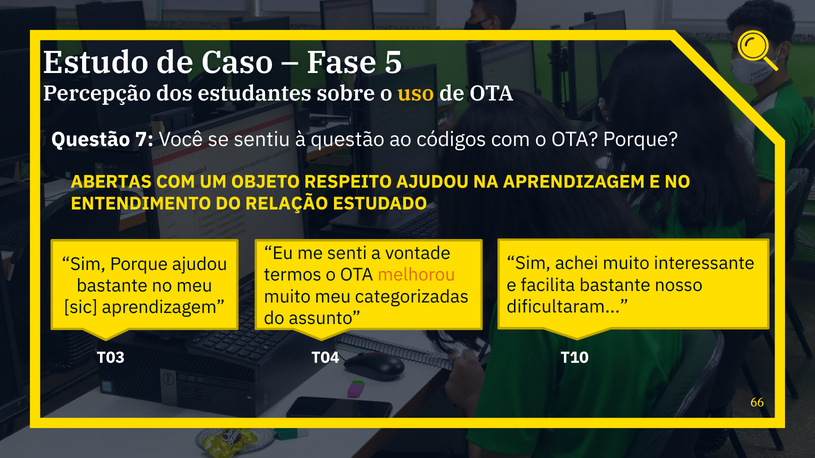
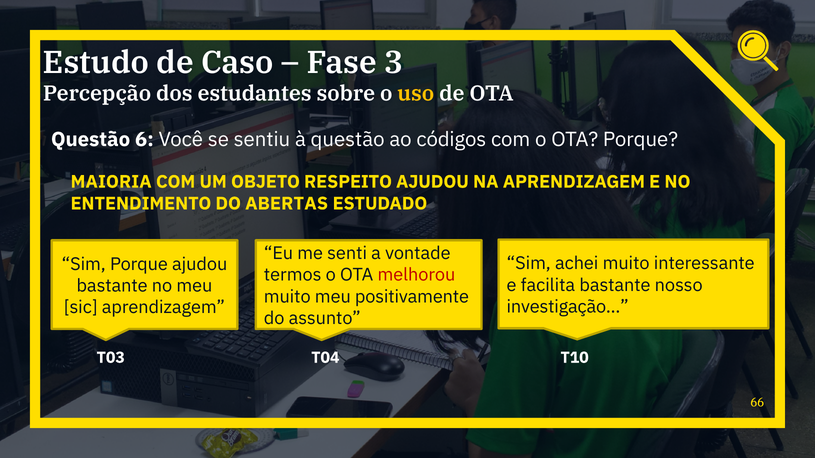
5: 5 -> 3 (394, 63)
7: 7 -> 6 (144, 140)
ABERTAS: ABERTAS -> MAIORIA (111, 182)
RELAÇÃO: RELAÇÃO -> ABERTAS (287, 204)
melhorou colour: orange -> red (416, 275)
categorizadas: categorizadas -> positivamente (412, 297)
dificultaram: dificultaram -> investigação (568, 307)
